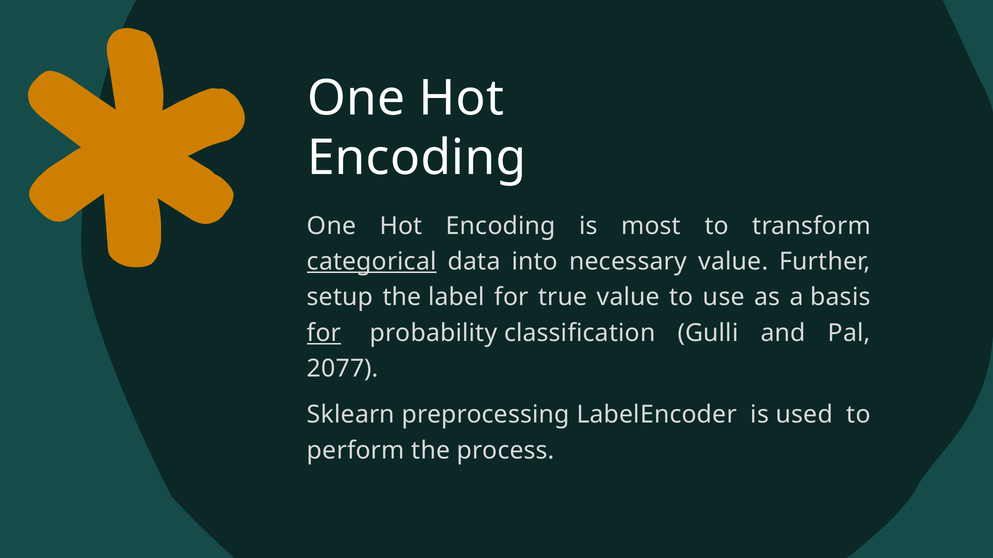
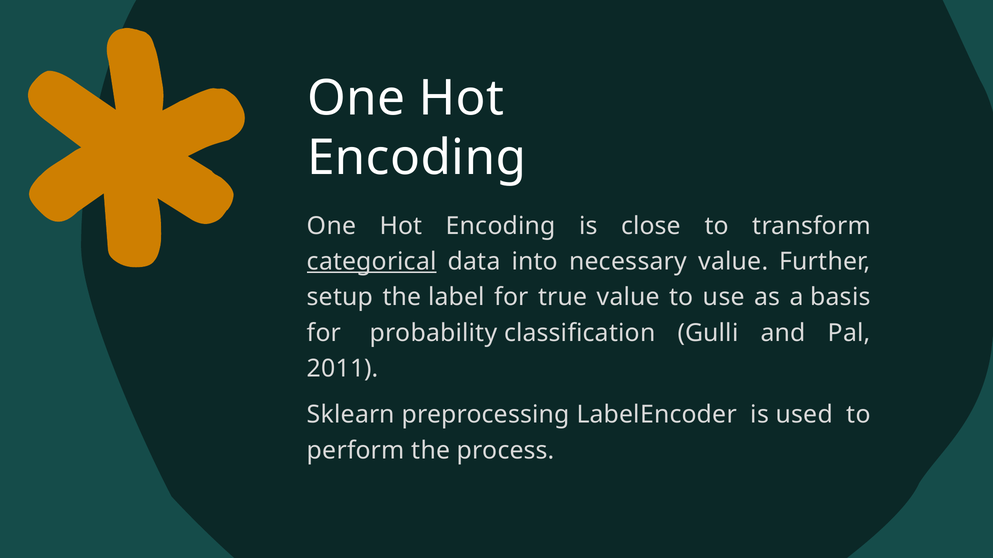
most: most -> close (651, 226)
for underline: present -> none (324, 333)
2077: 2077 -> 2011 (343, 369)
